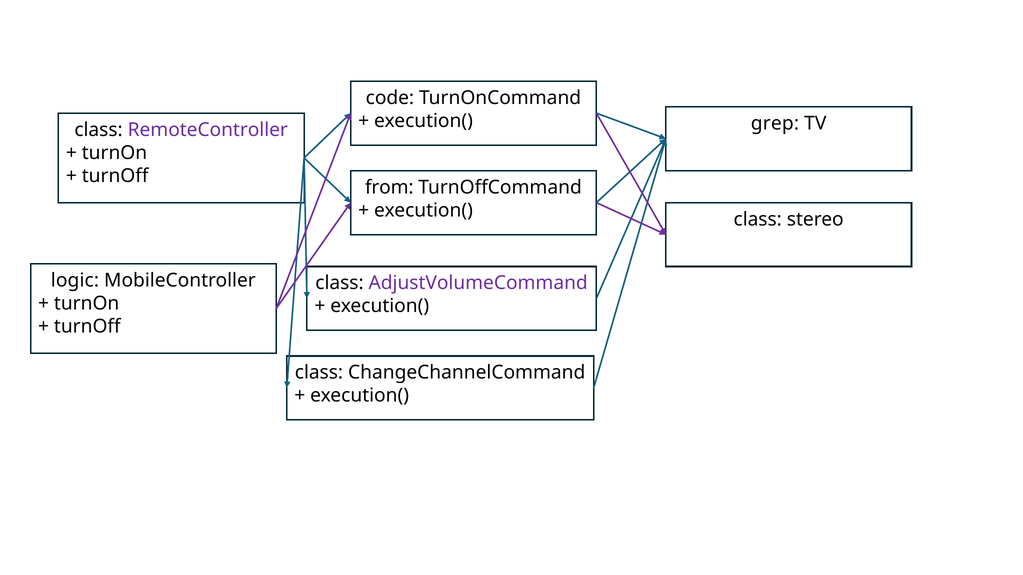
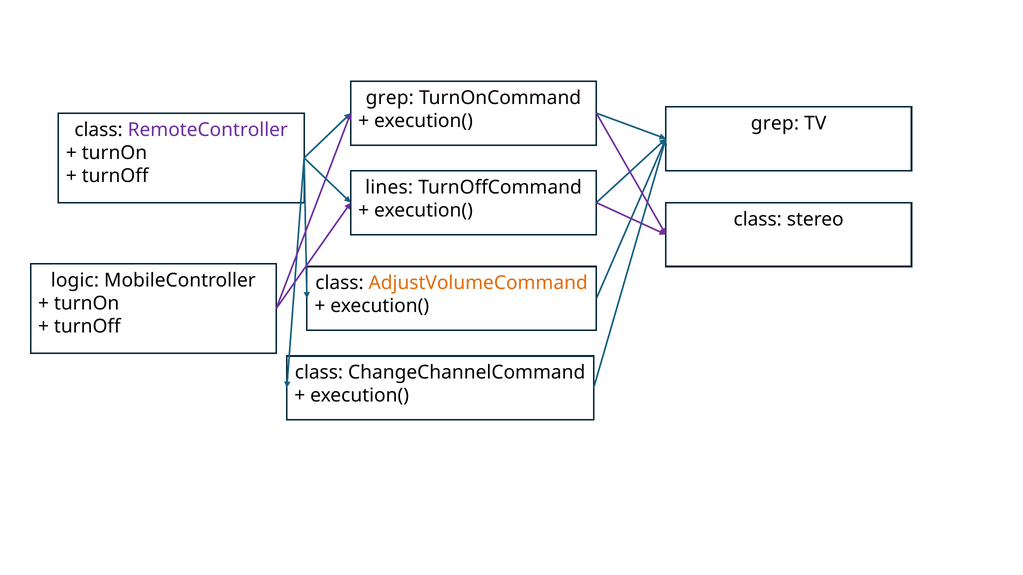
code: code -> grep (390, 98)
from: from -> lines (389, 187)
AdjustVolumeCommand colour: purple -> orange (478, 283)
